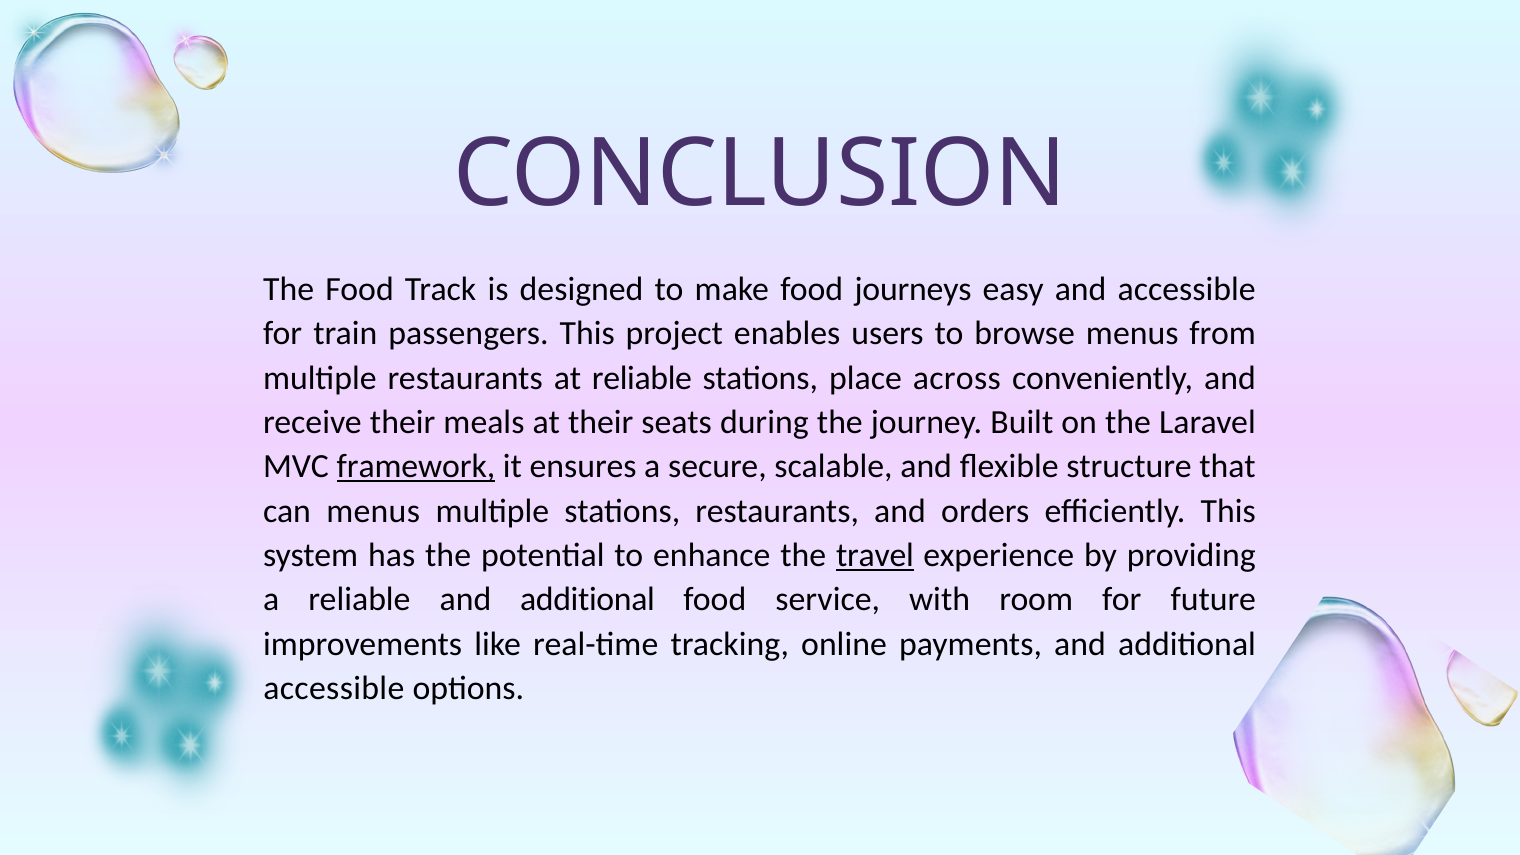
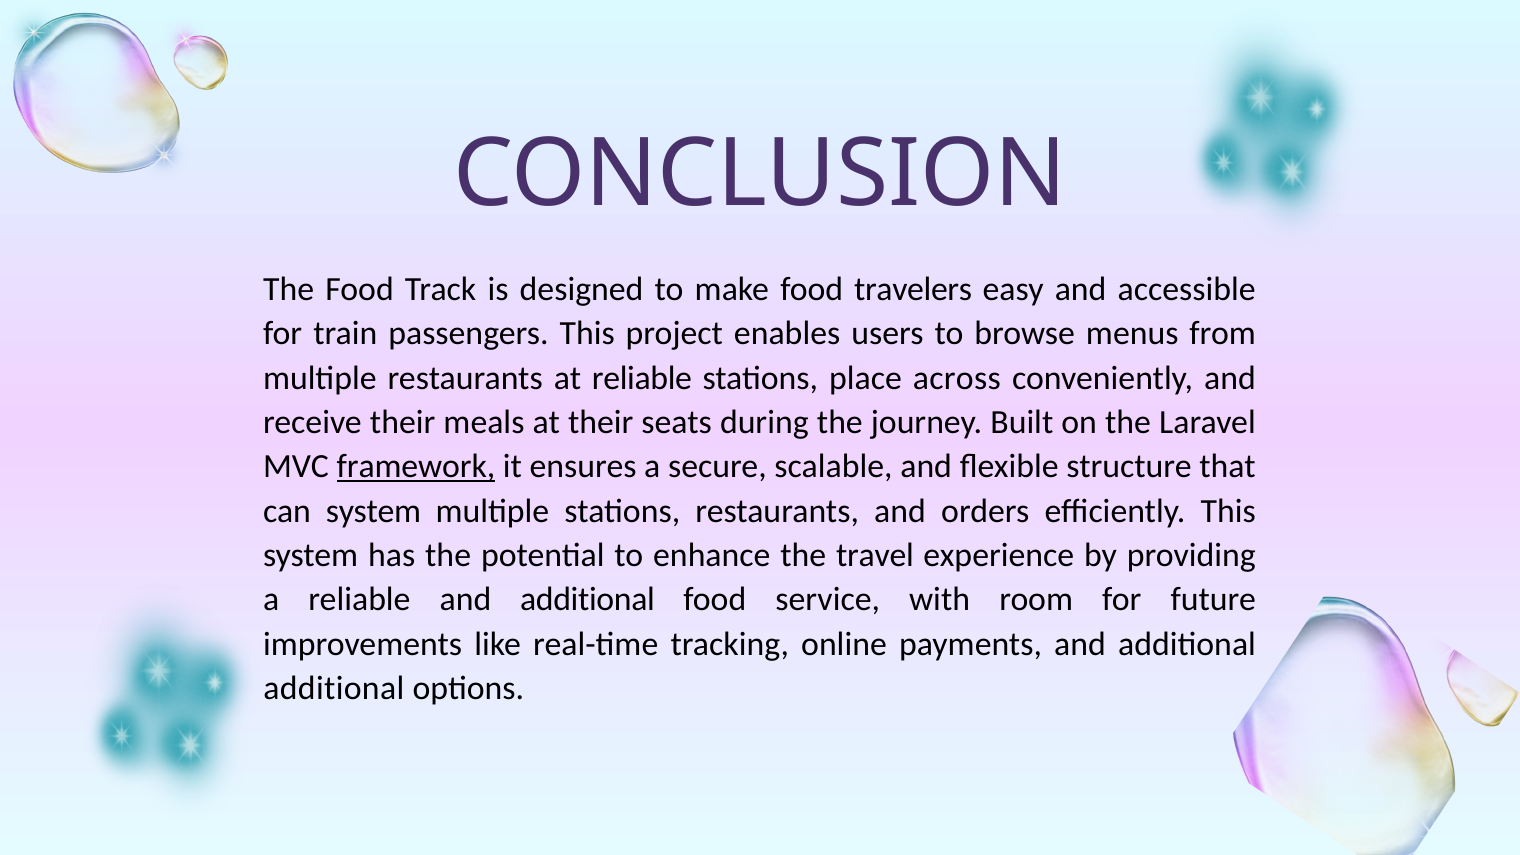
journeys: journeys -> travelers (913, 289)
can menus: menus -> system (373, 511)
travel underline: present -> none (875, 555)
accessible: accessible -> additional (334, 688)
